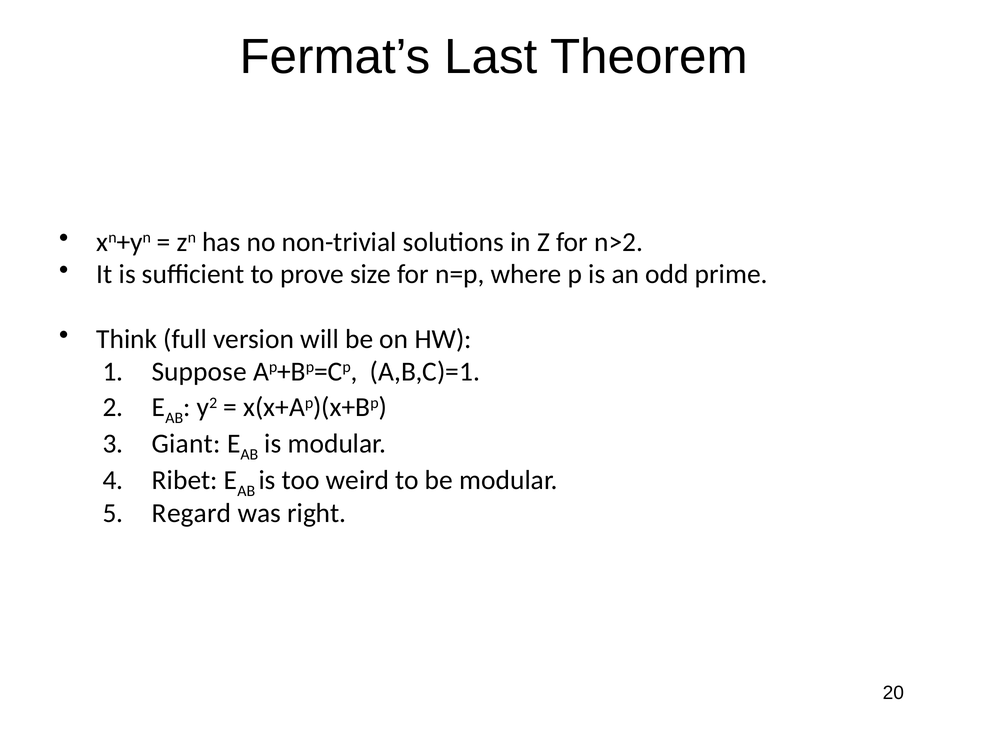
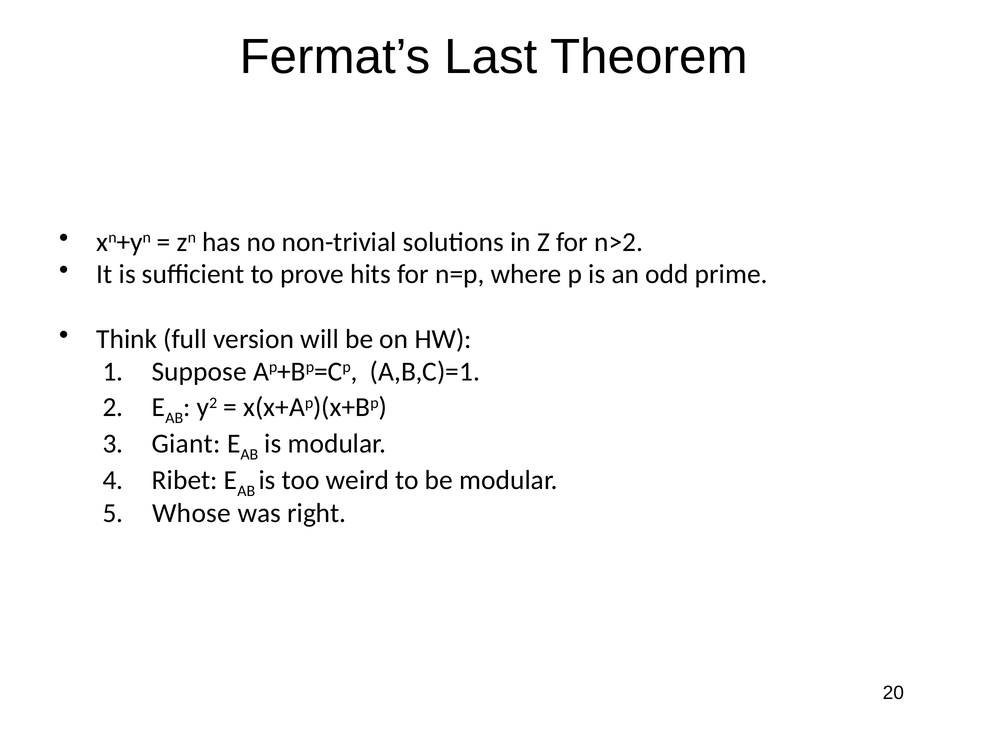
size: size -> hits (371, 274)
Regard: Regard -> Whose (192, 513)
